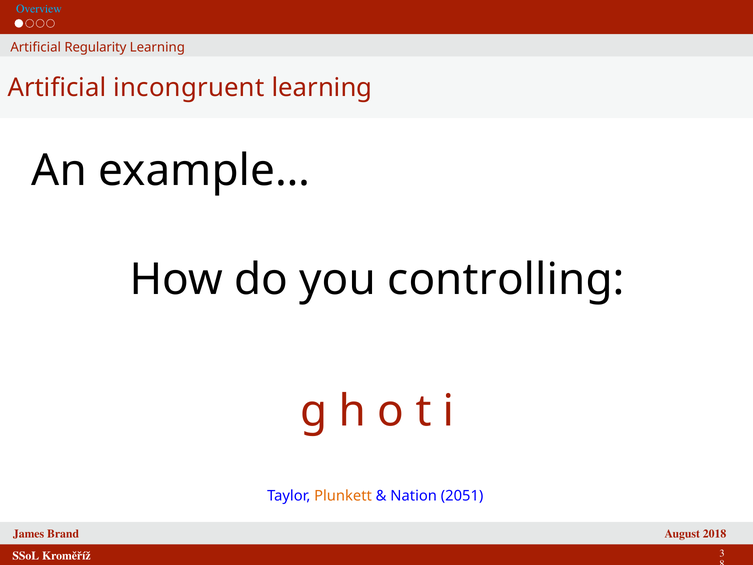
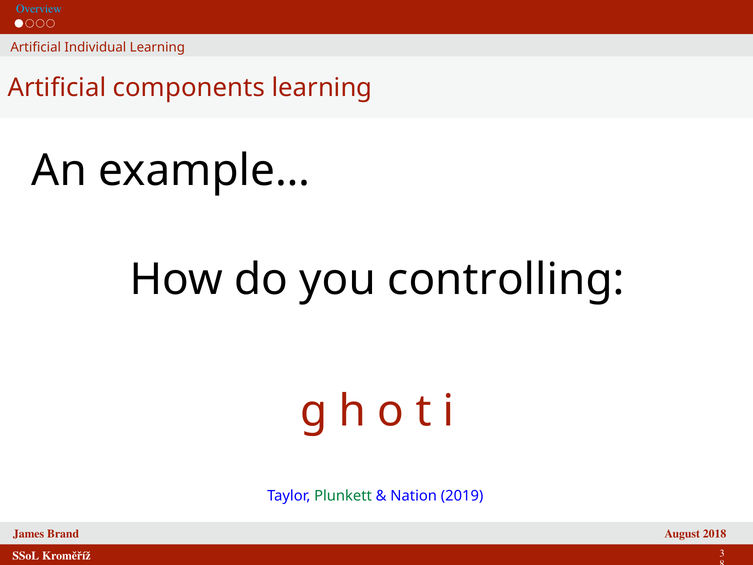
Regularity: Regularity -> Individual (95, 48)
incongruent: incongruent -> components (189, 88)
Plunkett colour: orange -> green (343, 496)
2051: 2051 -> 2019 (462, 496)
